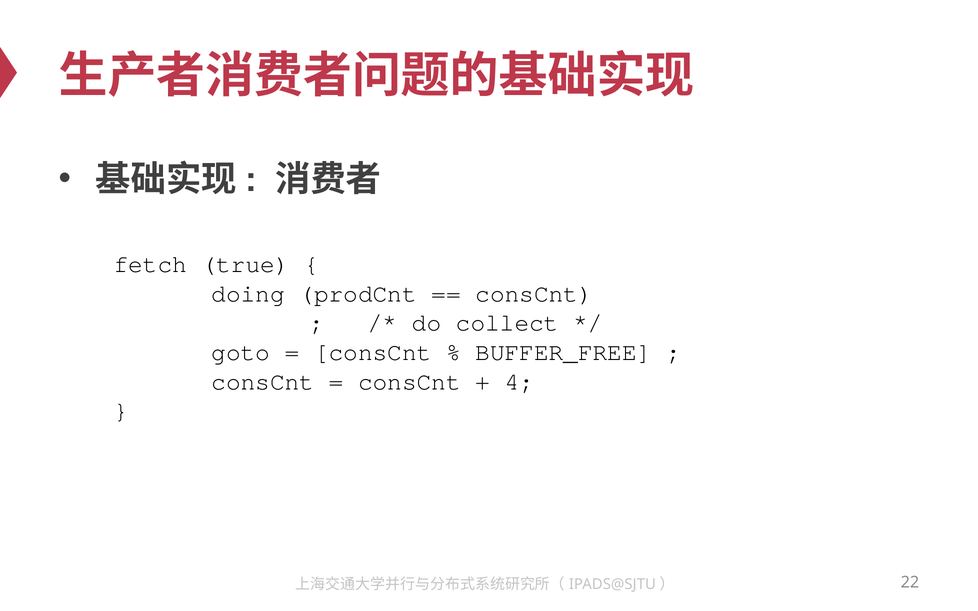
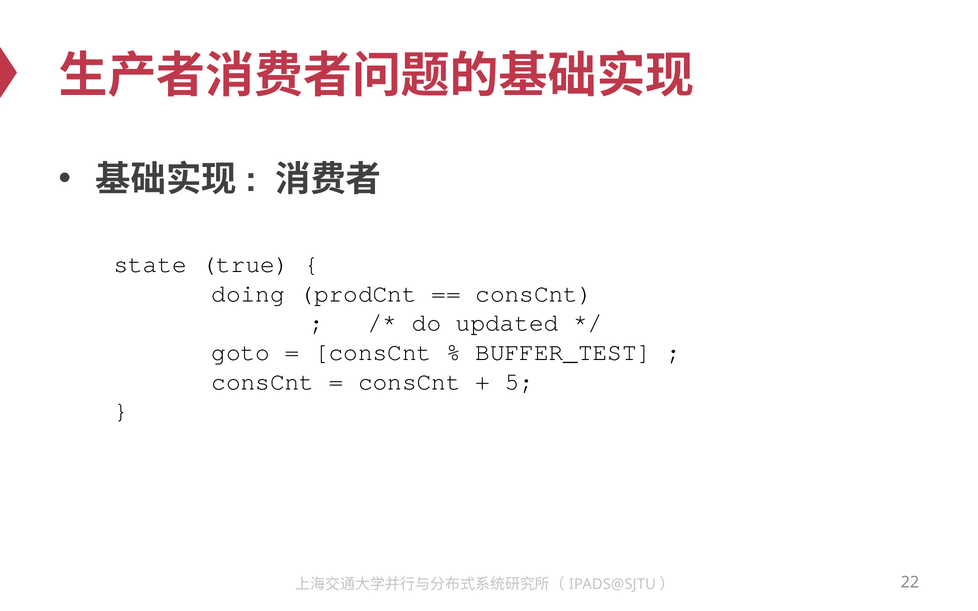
fetch: fetch -> state (150, 264)
collect: collect -> updated (507, 323)
BUFFER_FREE: BUFFER_FREE -> BUFFER_TEST (563, 352)
4: 4 -> 5 (519, 382)
